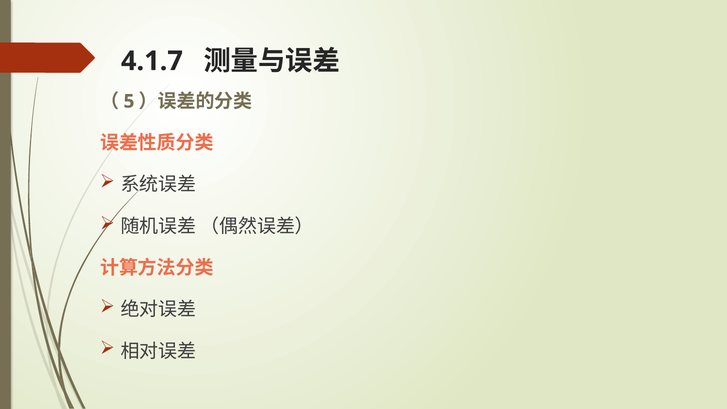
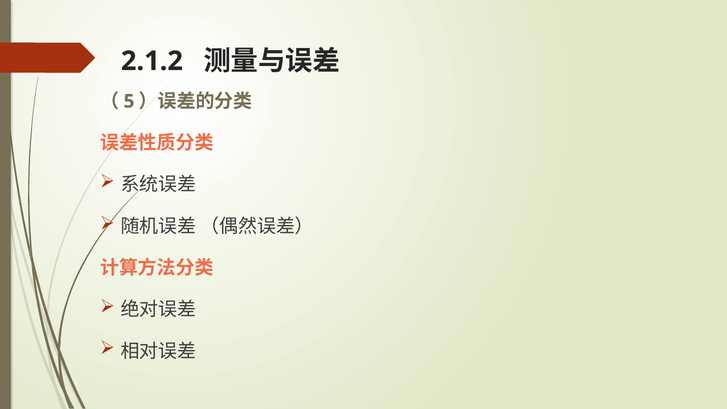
4.1.7: 4.1.7 -> 2.1.2 (152, 61)
